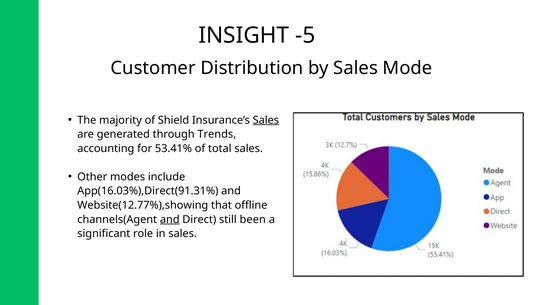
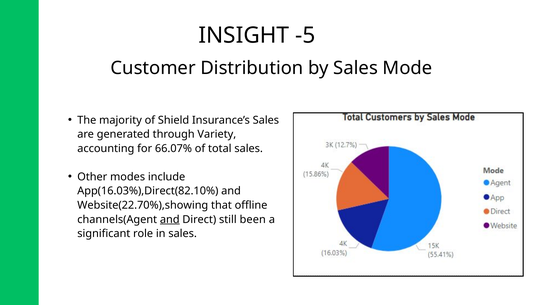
Sales underline: present -> none (266, 120)
Trends: Trends -> Variety (217, 134)
53.41%: 53.41% -> 66.07% (173, 149)
App(16.03%),Direct(91.31%: App(16.03%),Direct(91.31% -> App(16.03%),Direct(82.10% (148, 191)
Website(12.77%),showing: Website(12.77%),showing -> Website(22.70%),showing (143, 206)
